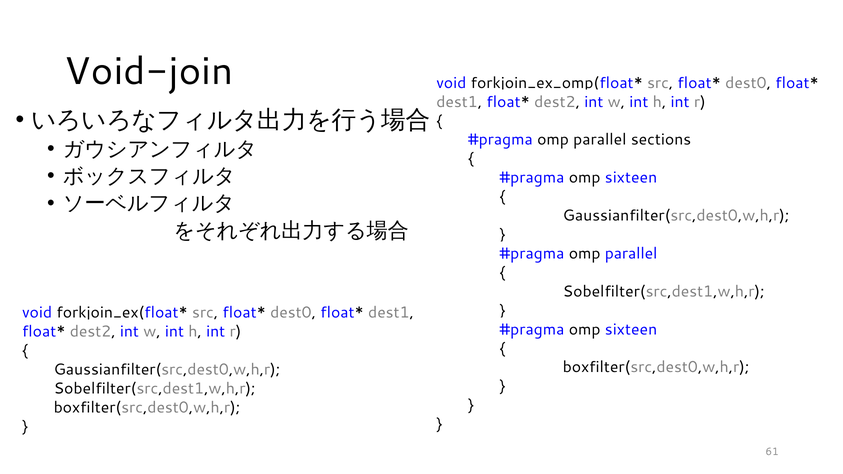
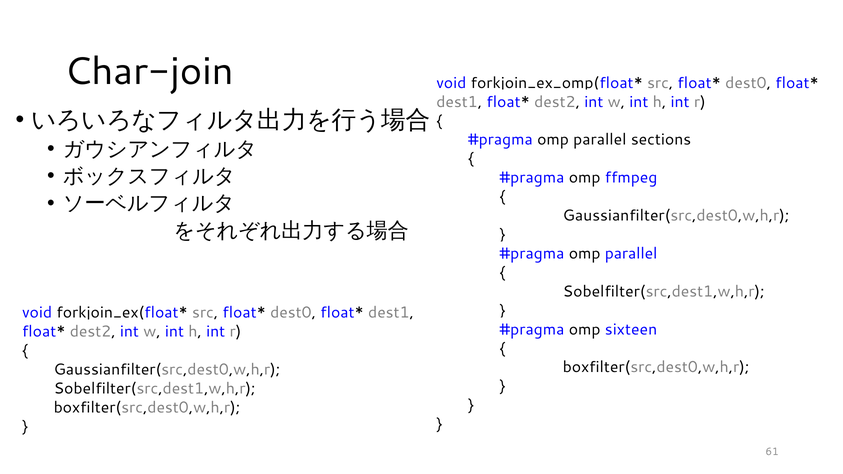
Void-join: Void-join -> Char-join (149, 71)
sixteen: sixteen -> ffmpeg (631, 178)
